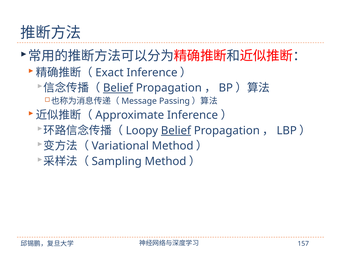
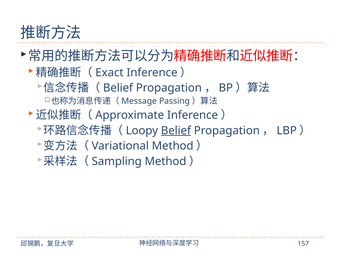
Belief underline: present -> none (118, 88)
